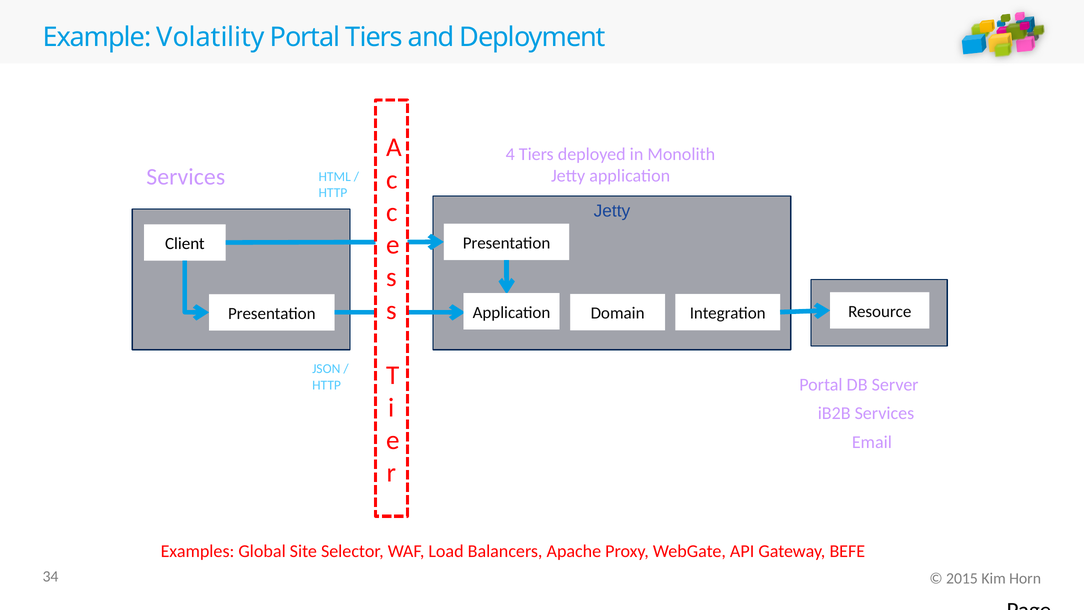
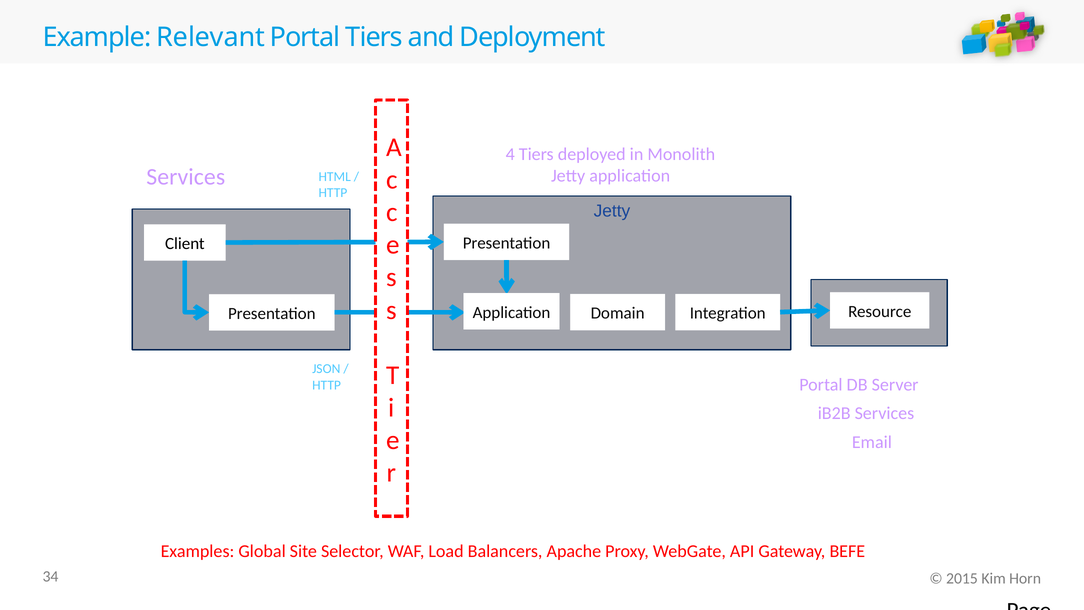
Volatility: Volatility -> Relevant (211, 37)
